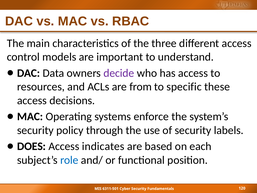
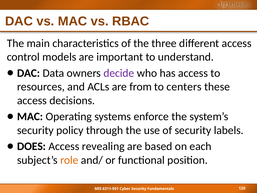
specific: specific -> centers (184, 87)
indicates: indicates -> revealing (103, 146)
role colour: blue -> orange (69, 160)
